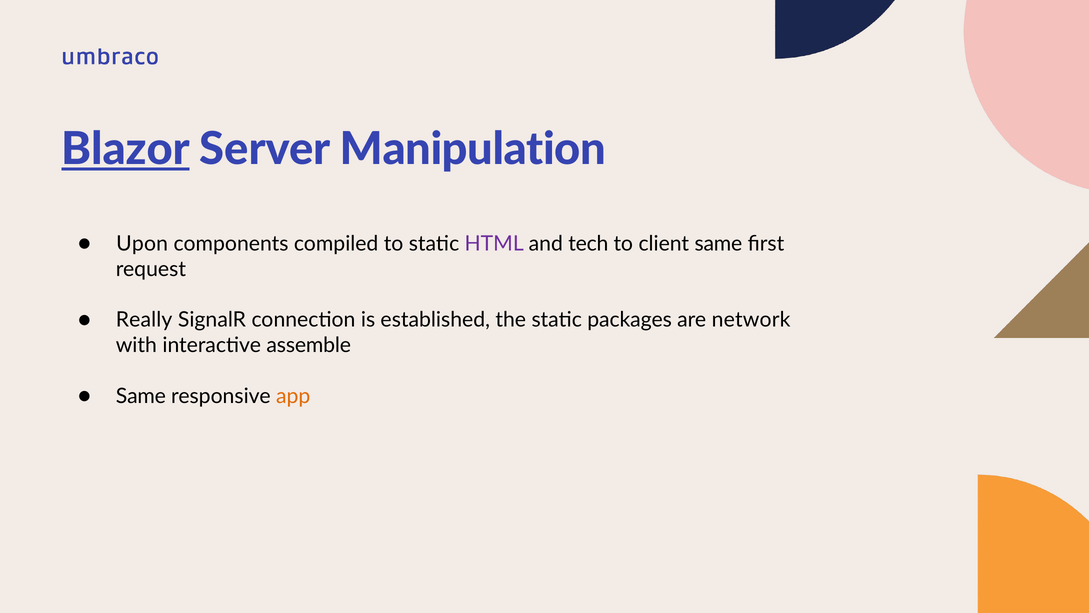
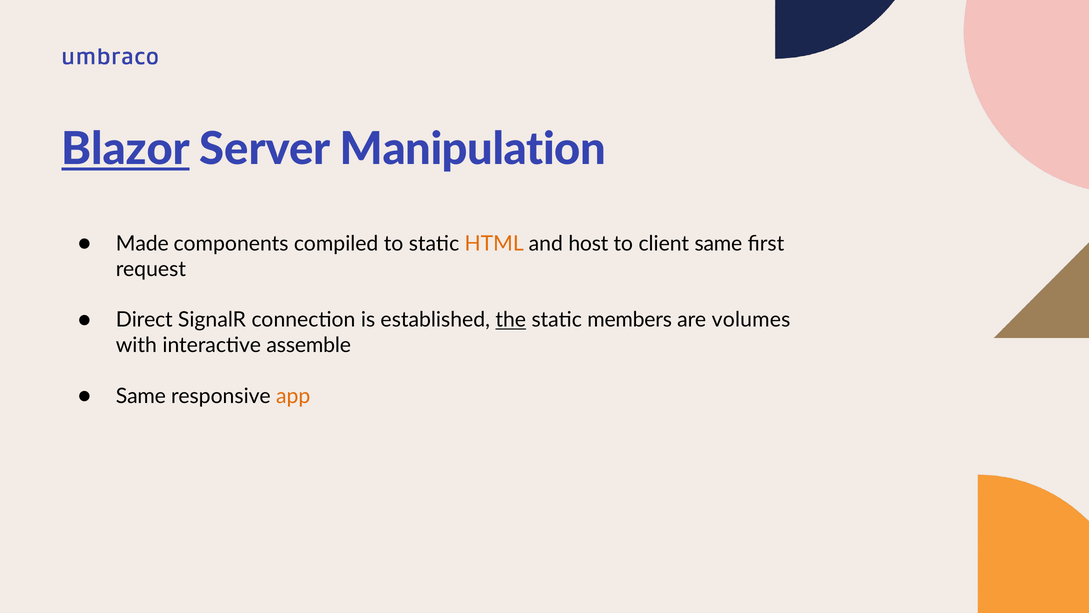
Upon: Upon -> Made (142, 243)
HTML colour: purple -> orange (494, 243)
tech: tech -> host (588, 243)
Really: Really -> Direct (144, 320)
the underline: none -> present (511, 320)
packages: packages -> members (630, 320)
network: network -> volumes (751, 320)
